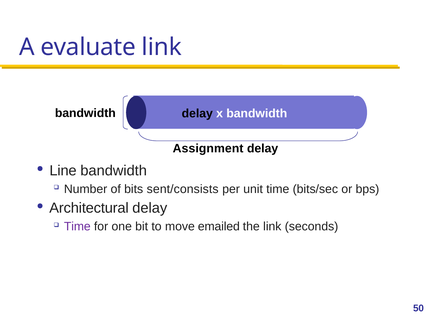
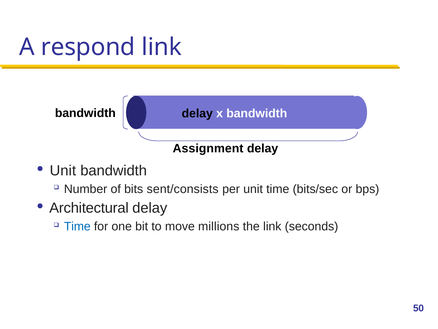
evaluate: evaluate -> respond (88, 47)
Line: Line -> Unit (63, 170)
Time colour: purple -> blue (77, 226)
emailed: emailed -> millions (219, 226)
